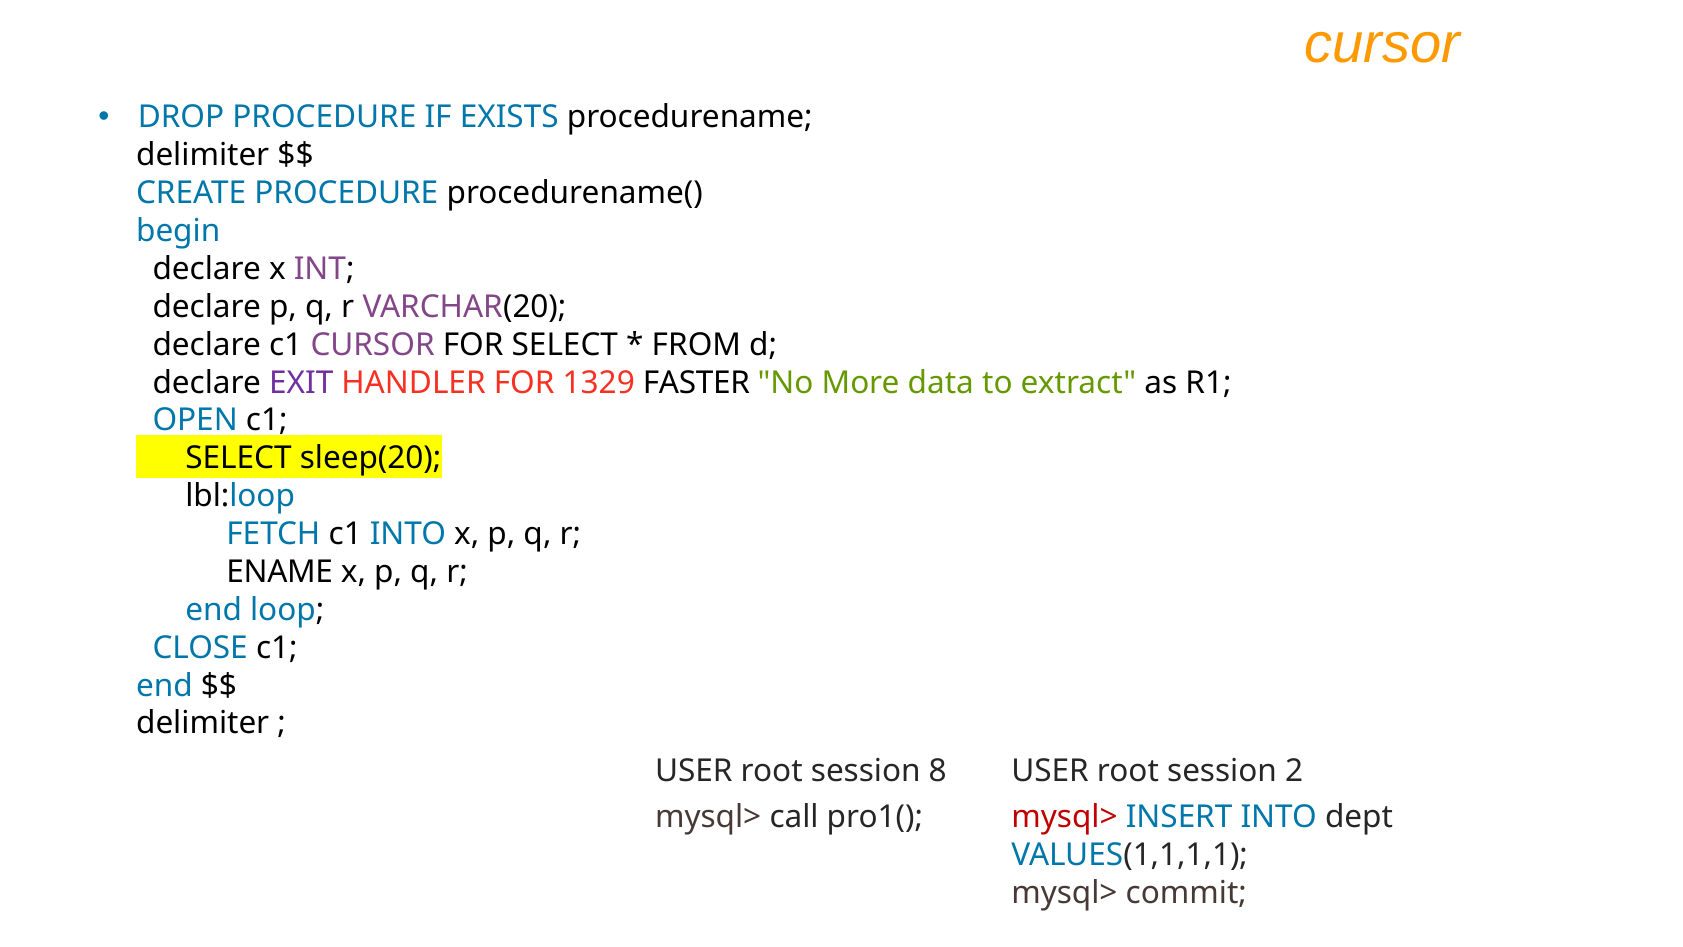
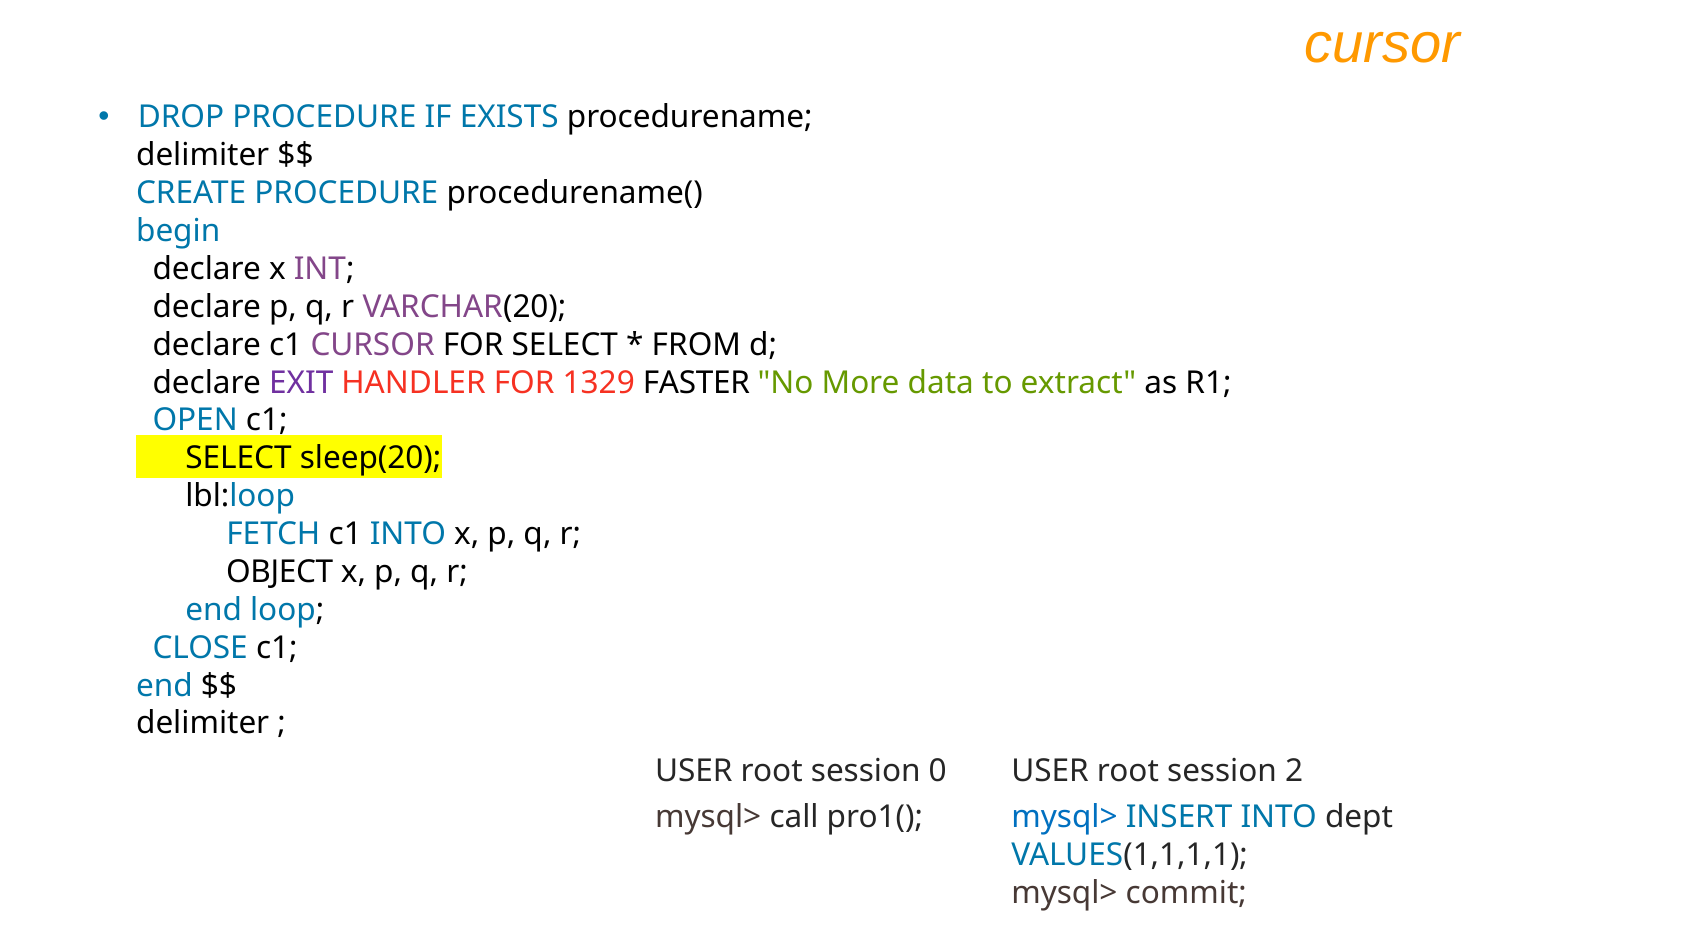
ENAME: ENAME -> OBJECT (280, 572)
8: 8 -> 0 (938, 771)
mysql> colour: red -> blue (1064, 817)
